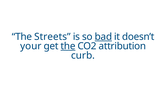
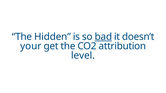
Streets: Streets -> Hidden (52, 37)
the underline: present -> none (68, 46)
curb: curb -> level (83, 56)
